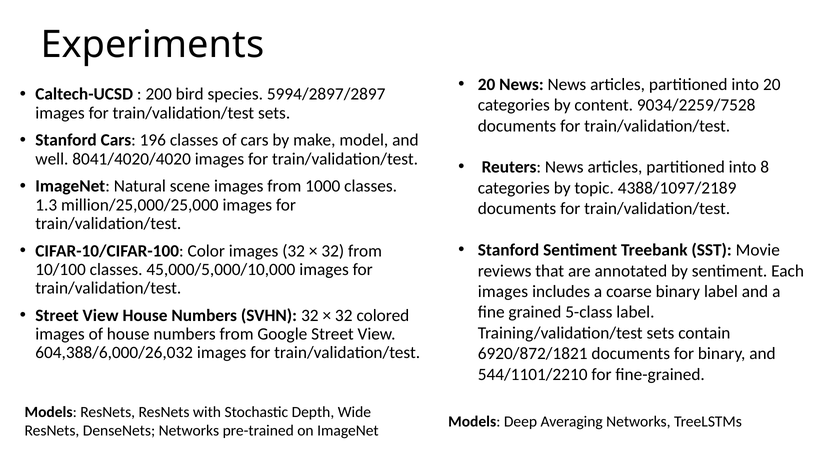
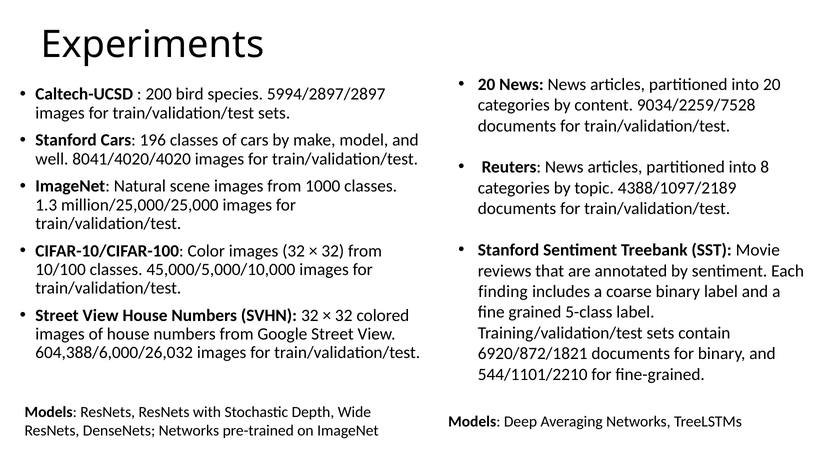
images: images -> finding (503, 292)
